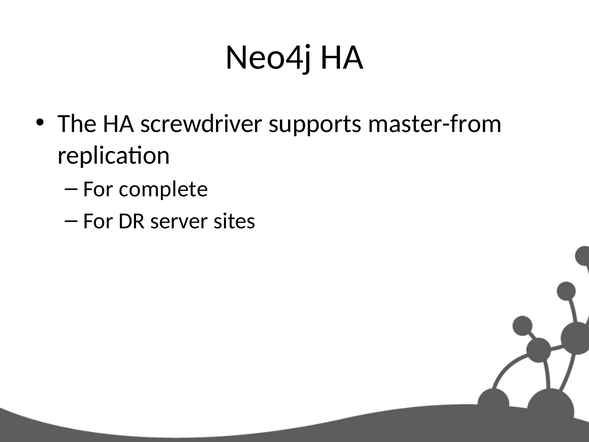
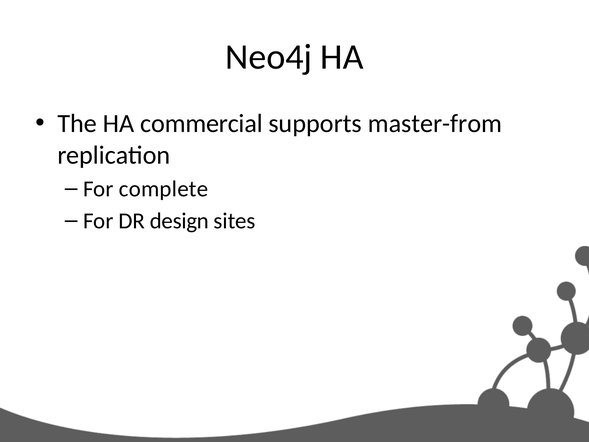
screwdriver: screwdriver -> commercial (201, 124)
server: server -> design (179, 221)
